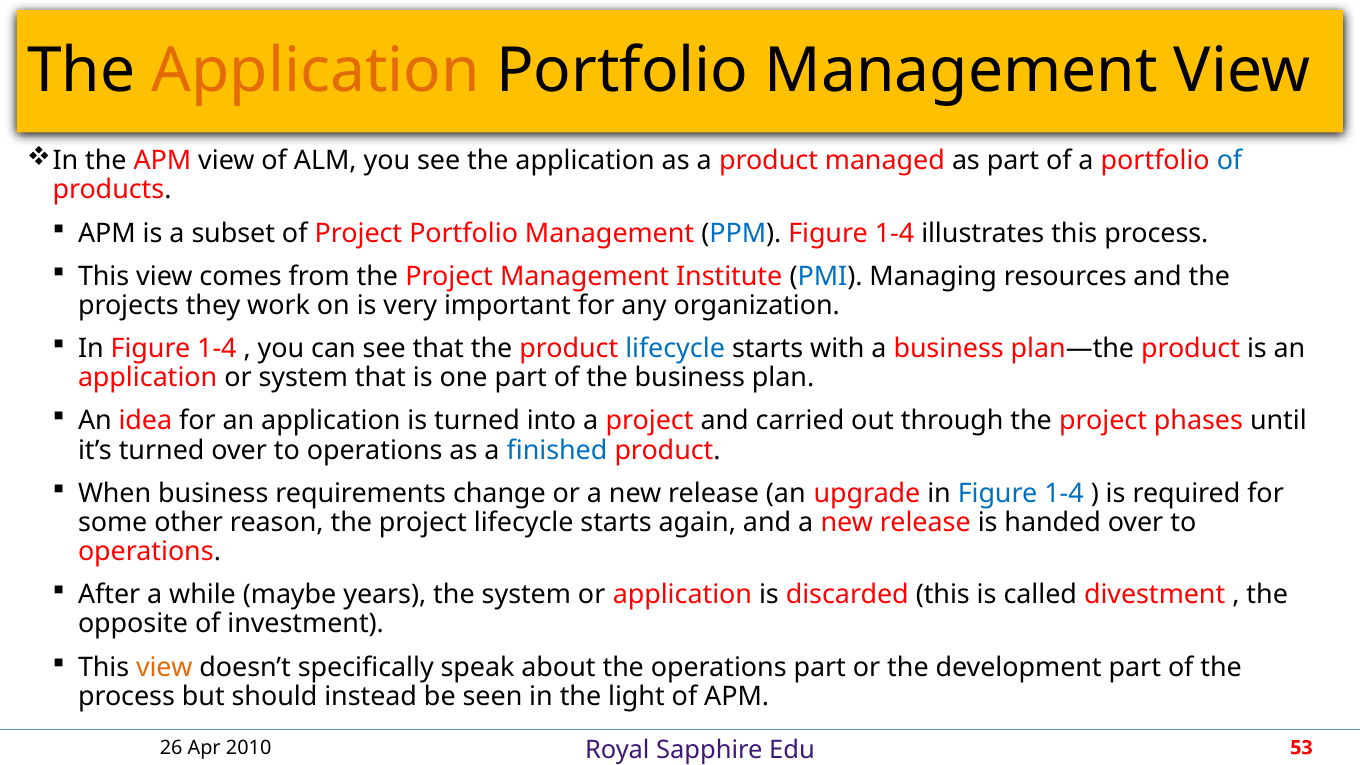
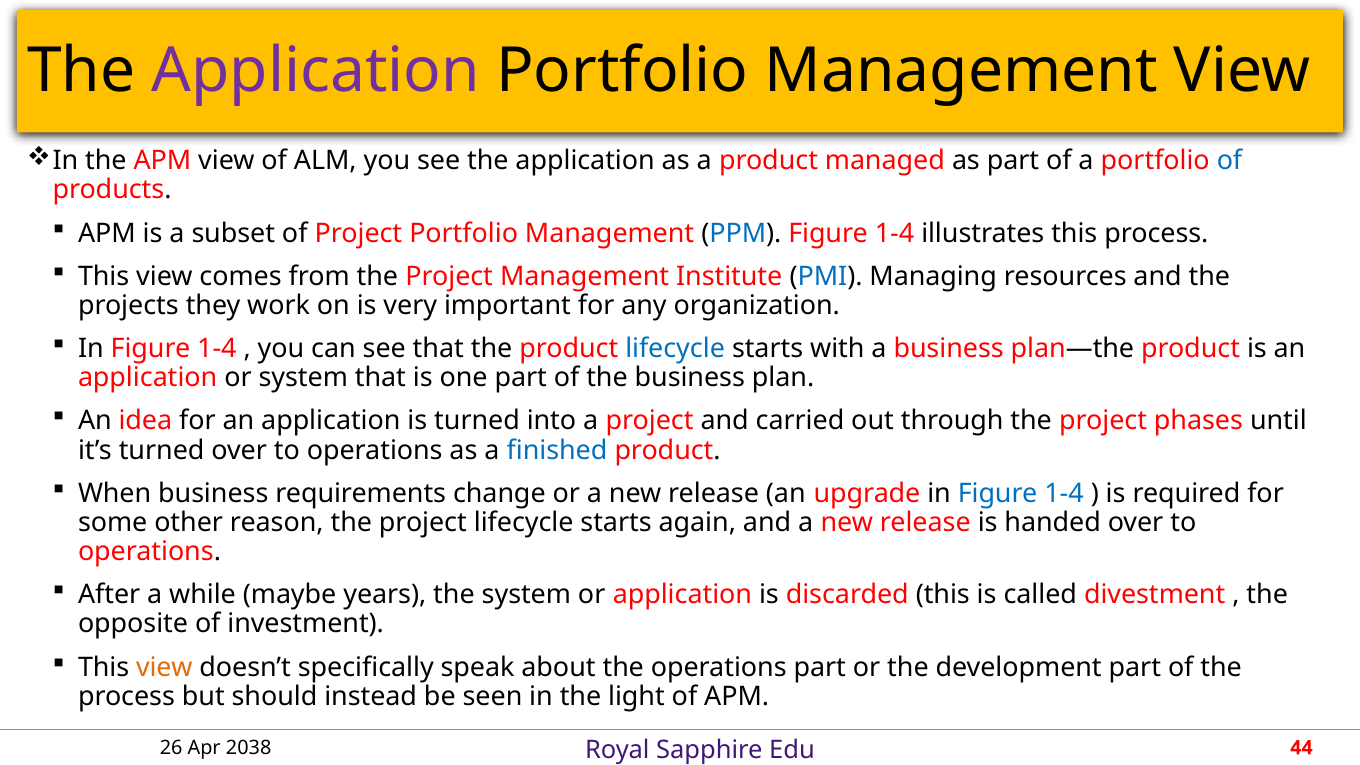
Application colour: orange -> purple (316, 71)
2010: 2010 -> 2038 (249, 748)
53: 53 -> 44 (1301, 748)
